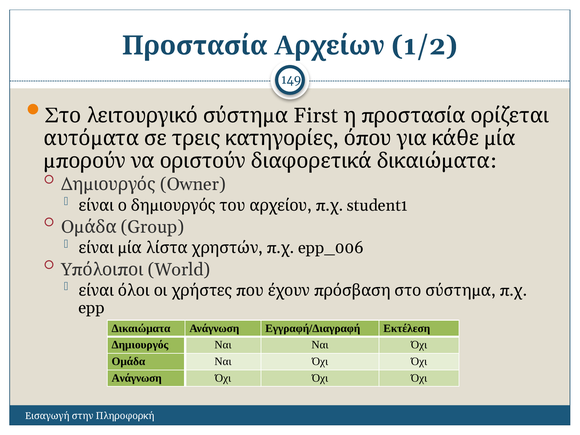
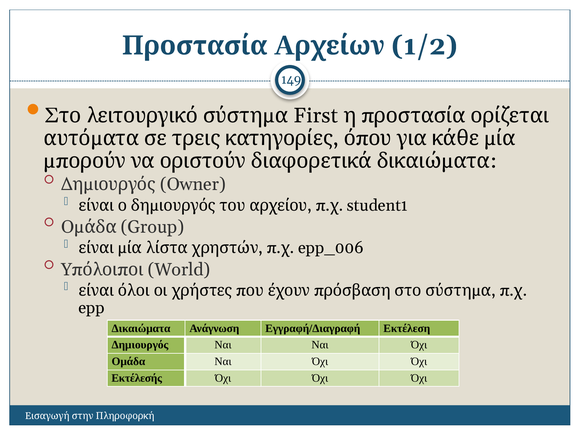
Ανάγνωση: Ανάγνωση -> Εκτέλεσής (137, 378)
